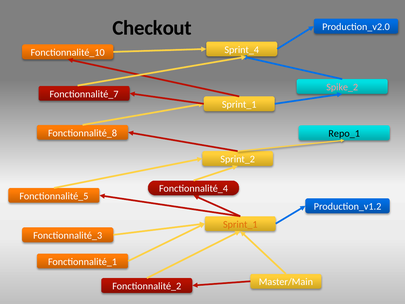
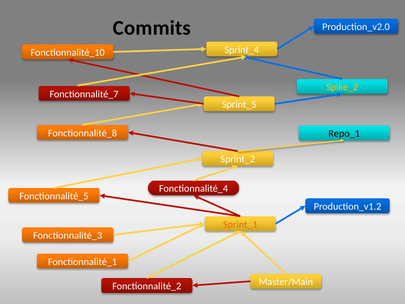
Checkout: Checkout -> Commits (152, 28)
Spike_2 colour: pink -> yellow (342, 87)
Sprint_1: Sprint_1 -> Sprint_5 (239, 104)
